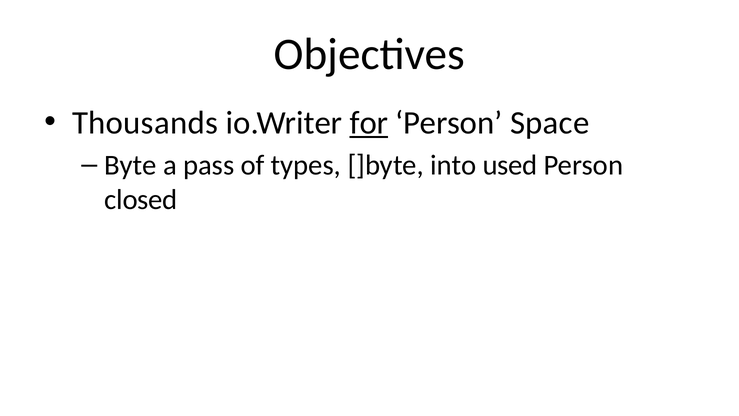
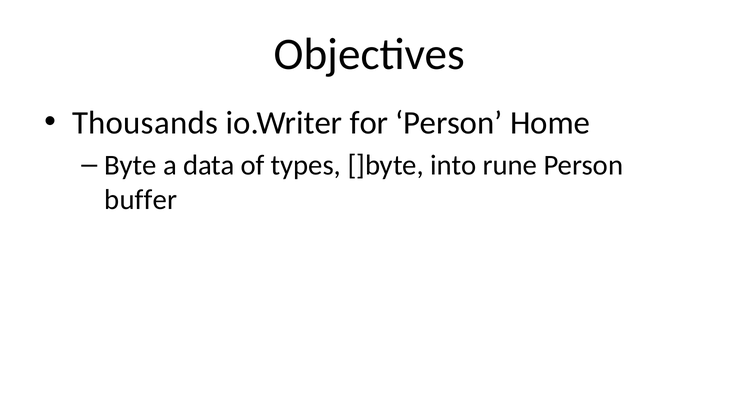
for underline: present -> none (369, 123)
Space: Space -> Home (550, 123)
pass: pass -> data (209, 165)
used: used -> rune (510, 165)
closed: closed -> buffer (141, 200)
